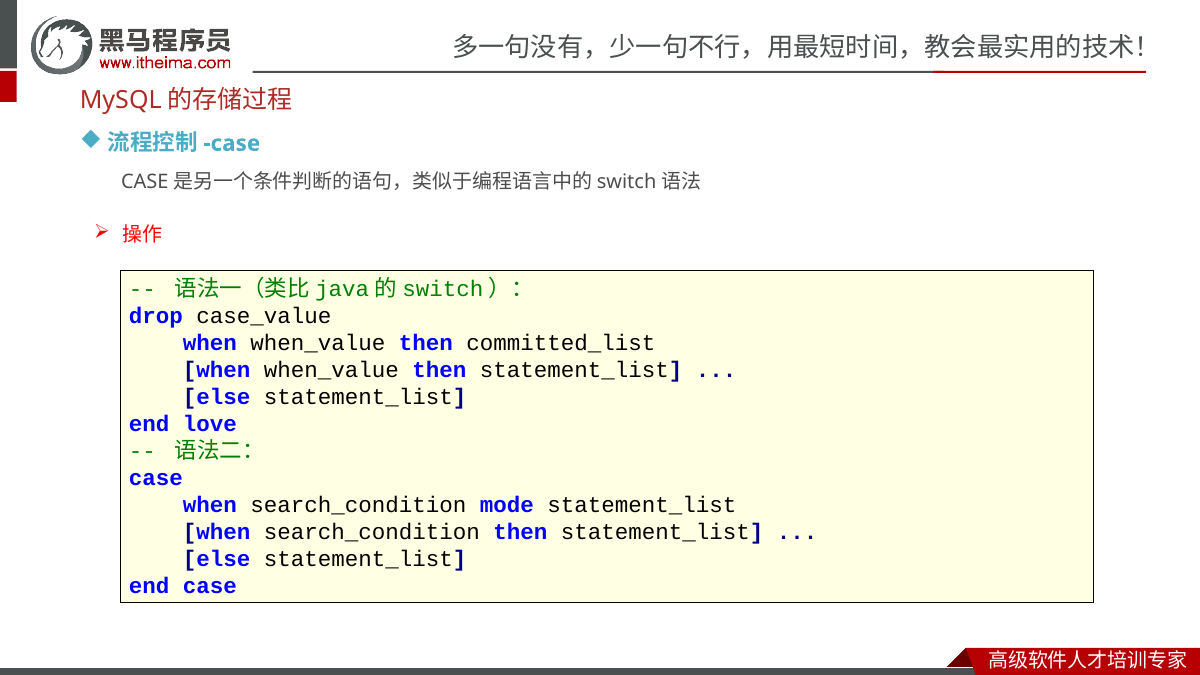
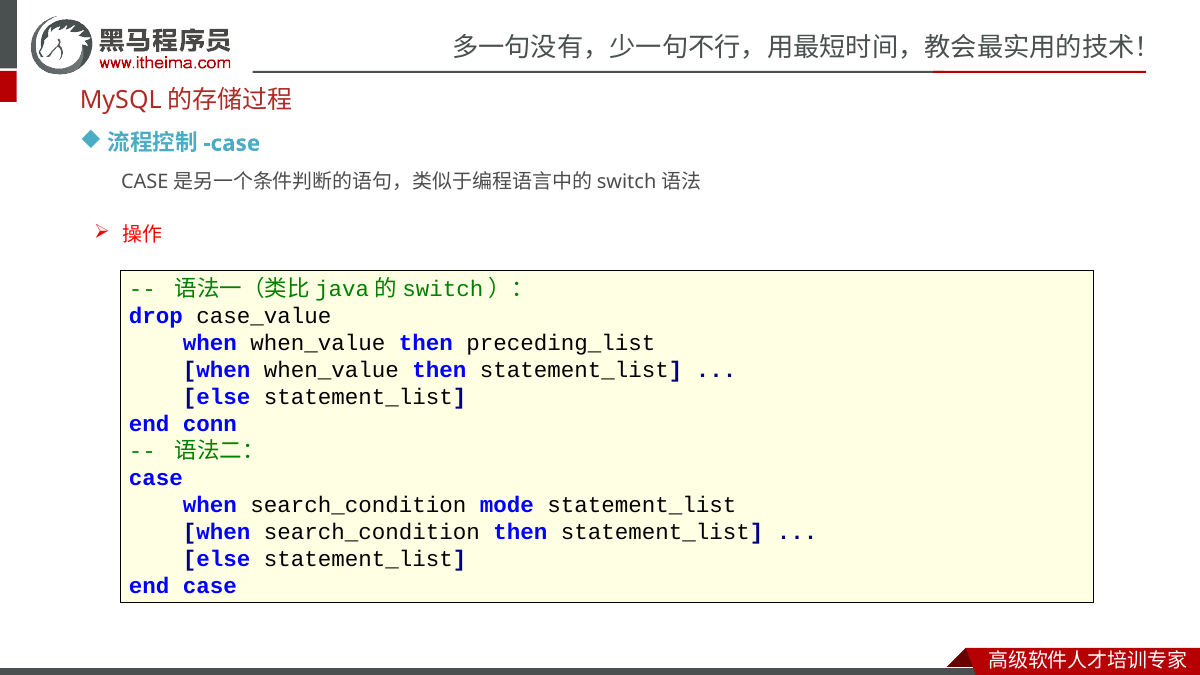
committed_list: committed_list -> preceding_list (561, 344)
love: love -> conn (210, 425)
